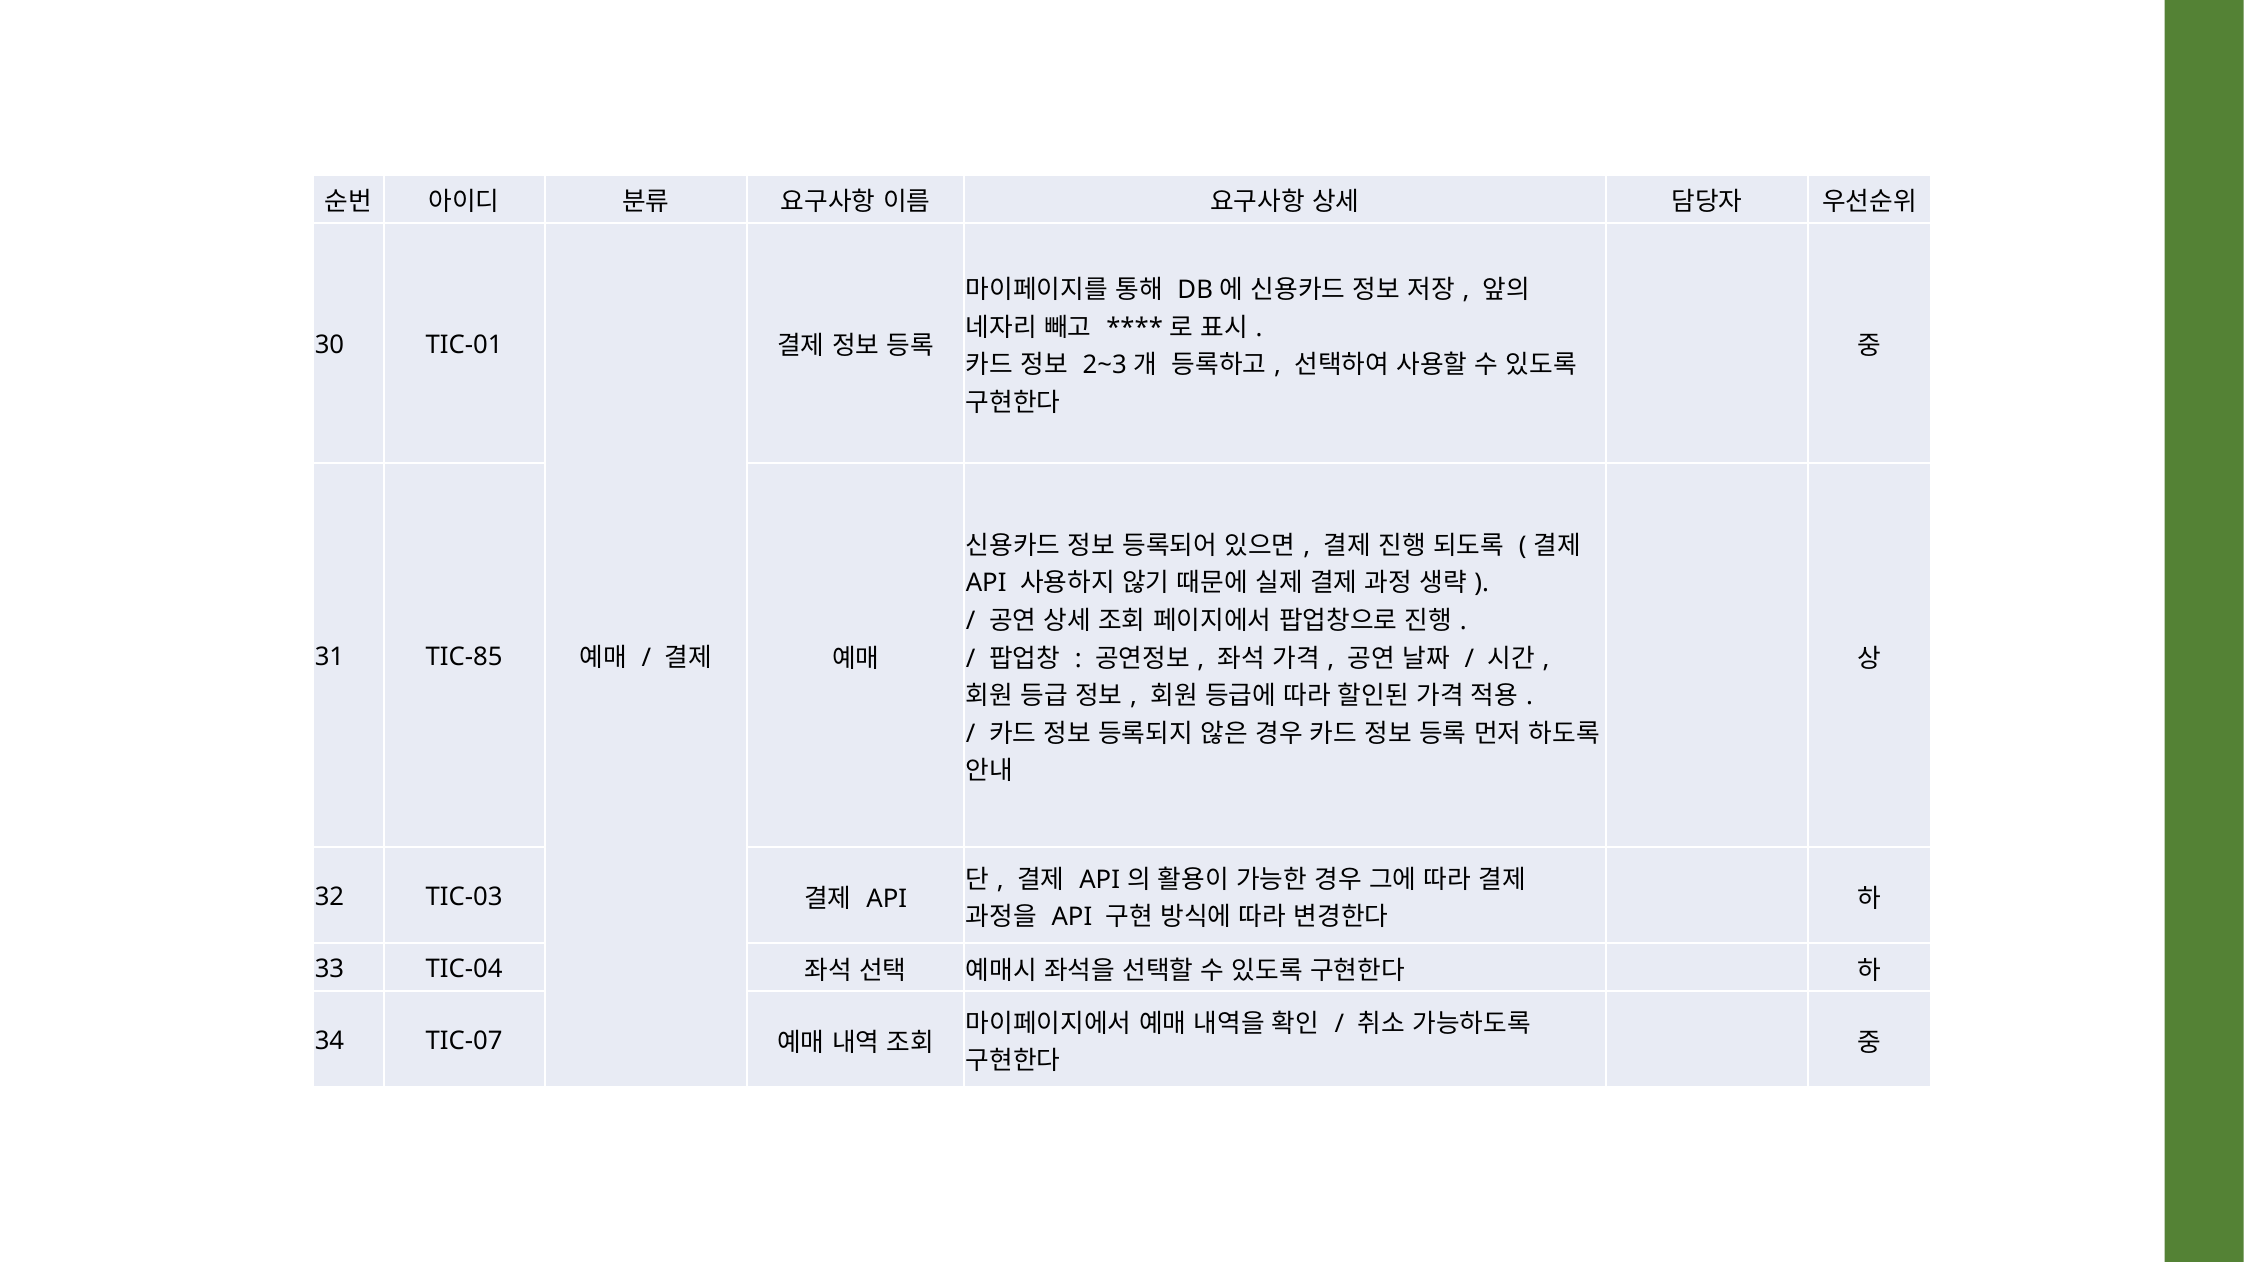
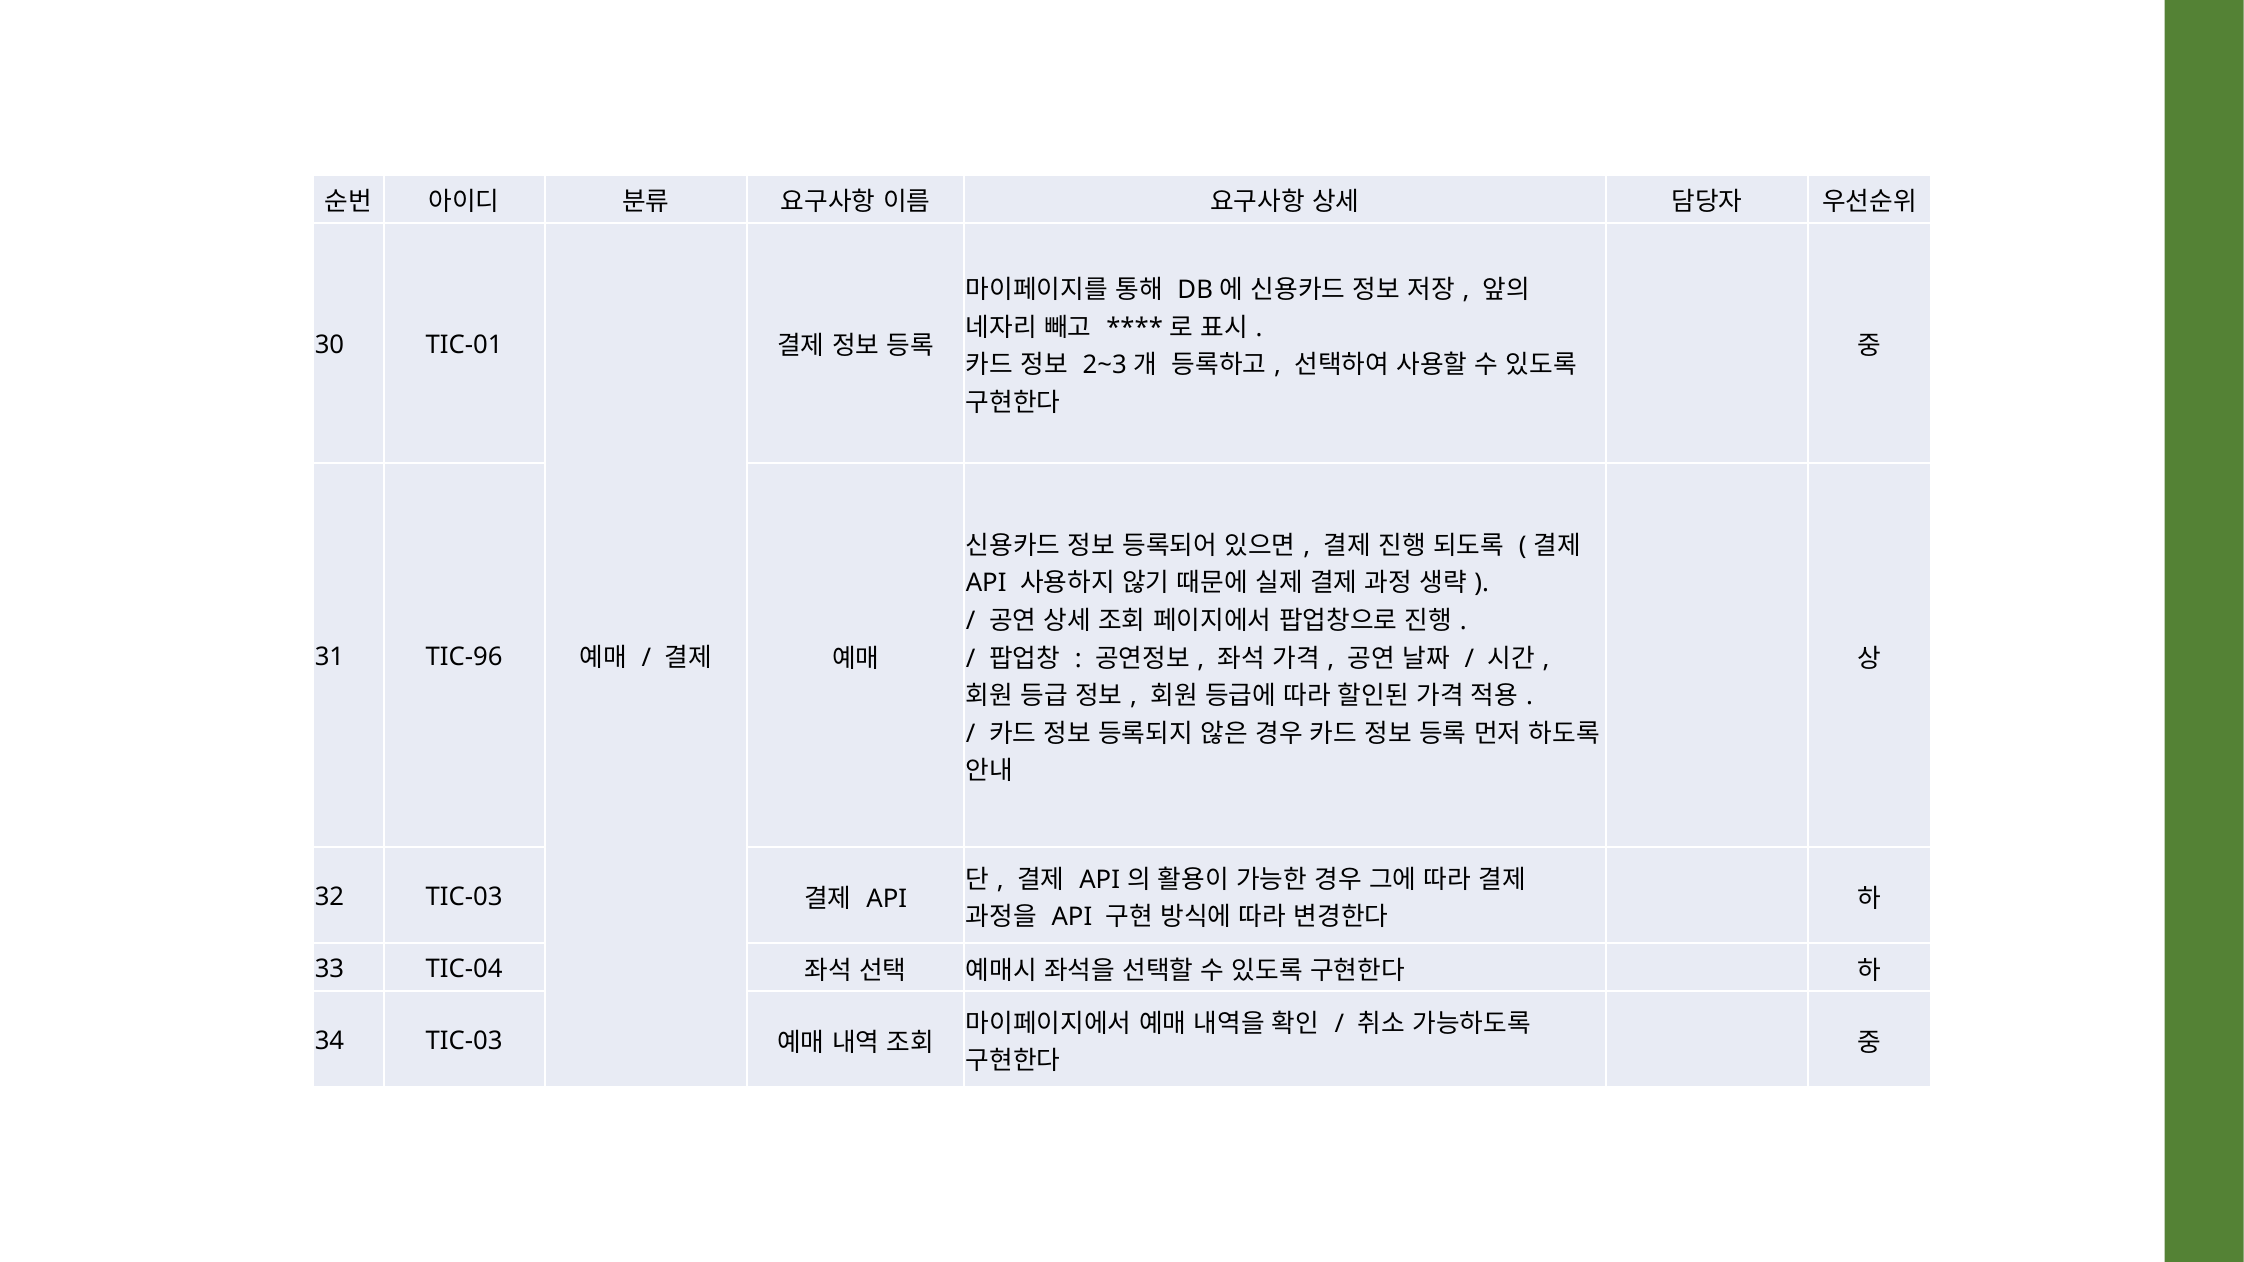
TIC-85: TIC-85 -> TIC-96 (464, 657)
34 TIC-07: TIC-07 -> TIC-03 (464, 1041)
